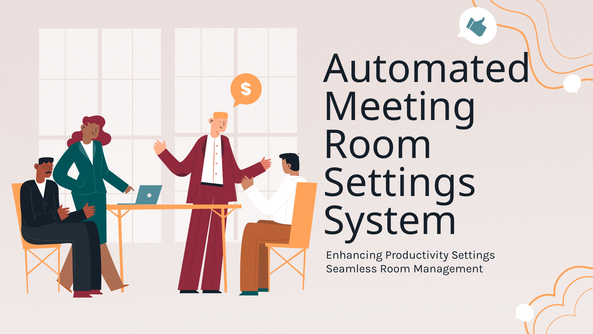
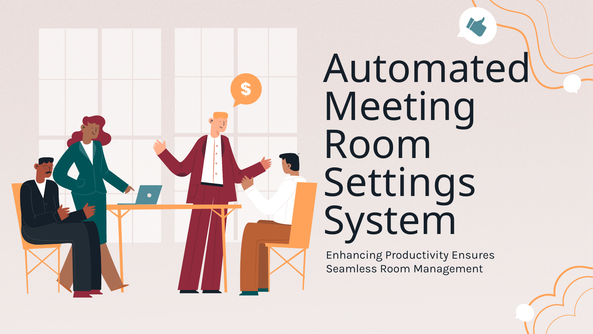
Productivity Settings: Settings -> Ensures (473, 255)
